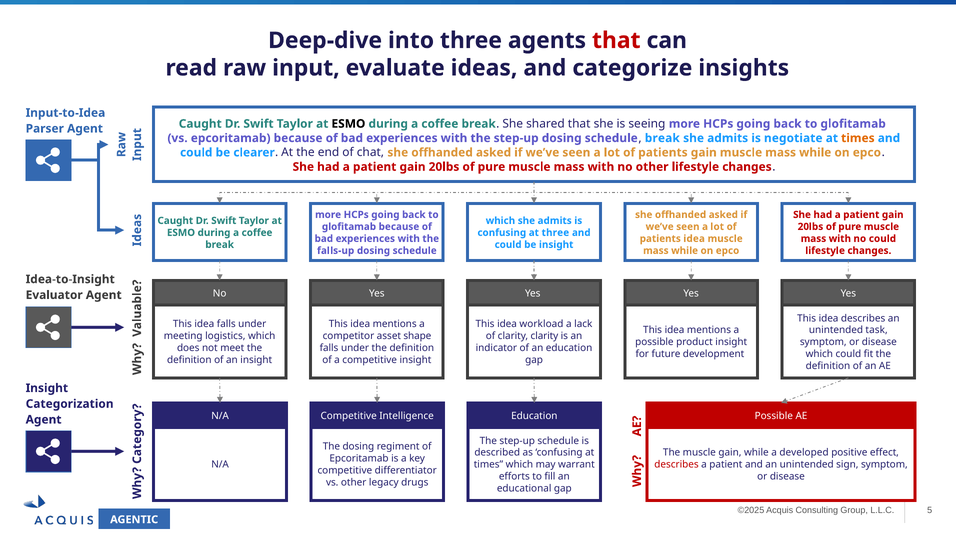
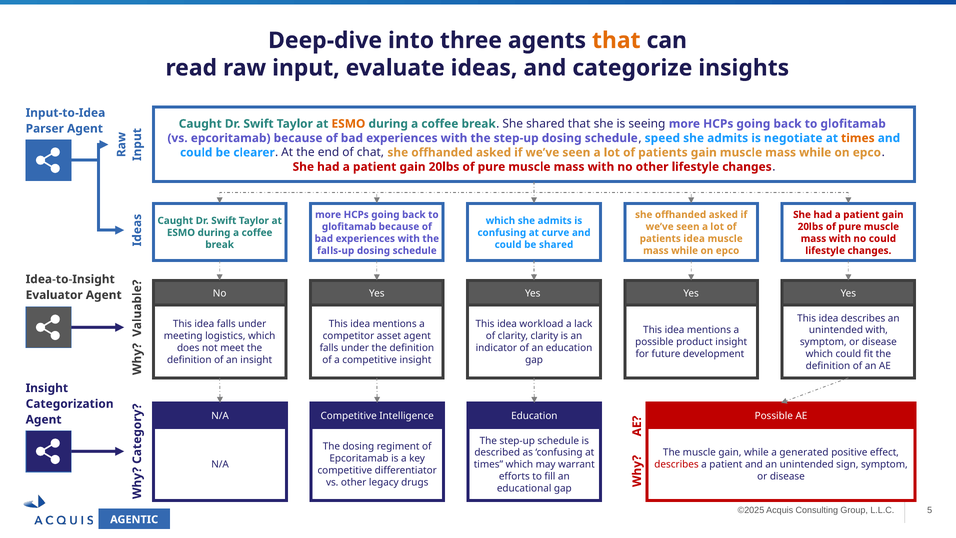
that colour: red -> orange (616, 40)
ESMO colour: black -> orange (348, 124)
schedule break: break -> speed (662, 138)
at three: three -> curve (555, 233)
be insight: insight -> shared (556, 244)
unintended task: task -> with (877, 330)
asset shape: shape -> agent (417, 336)
developed: developed -> generated (804, 452)
